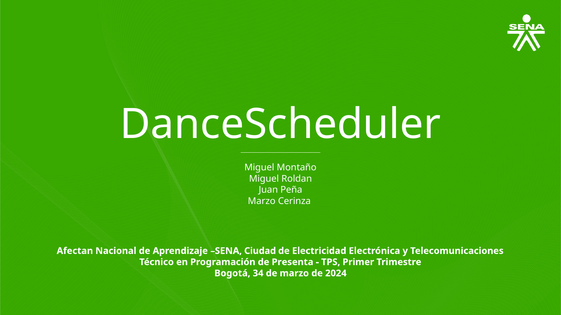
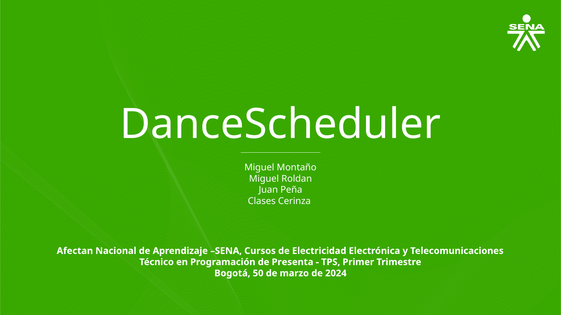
Marzo: Marzo -> Clases (262, 201)
Ciudad: Ciudad -> Cursos (260, 251)
34: 34 -> 50 (258, 274)
